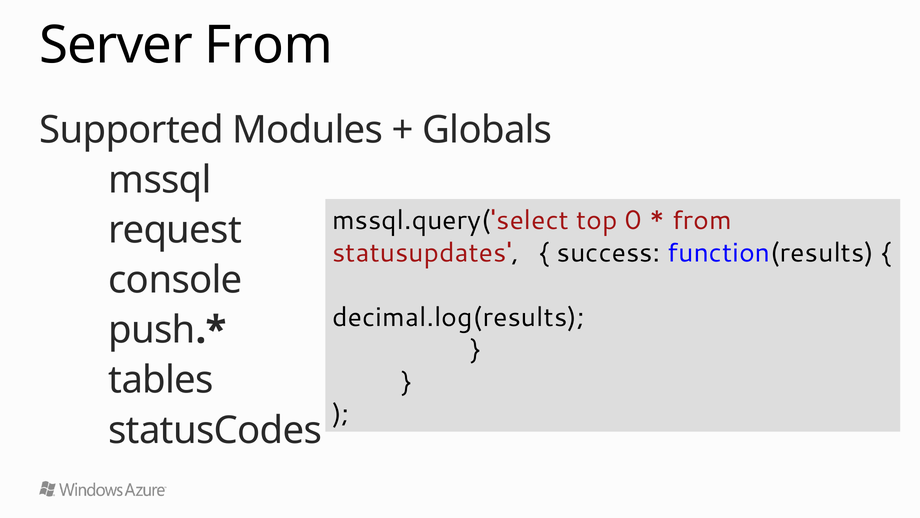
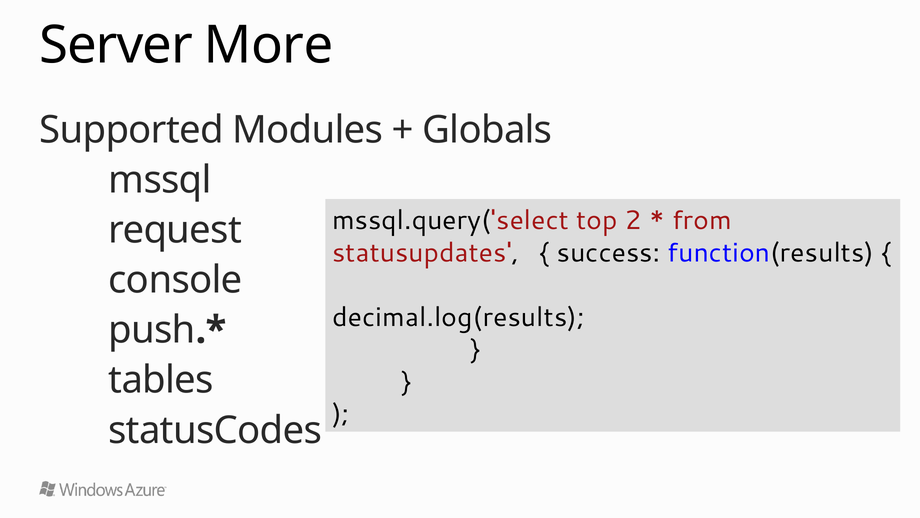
Server From: From -> More (269, 45)
0: 0 -> 2 (633, 220)
